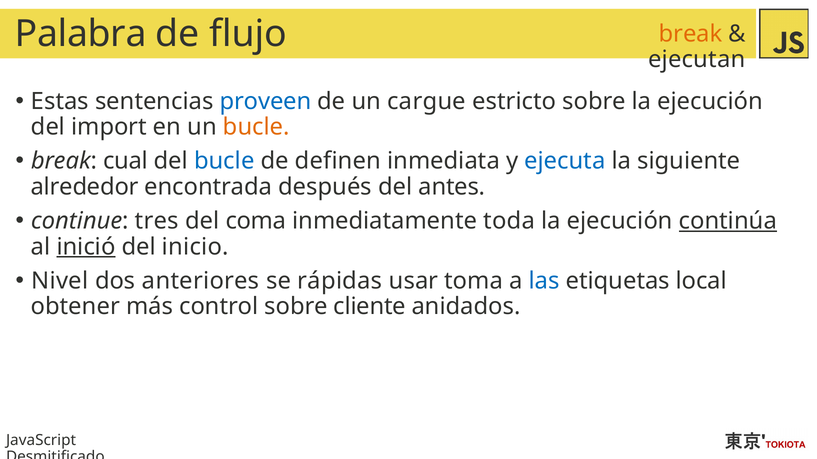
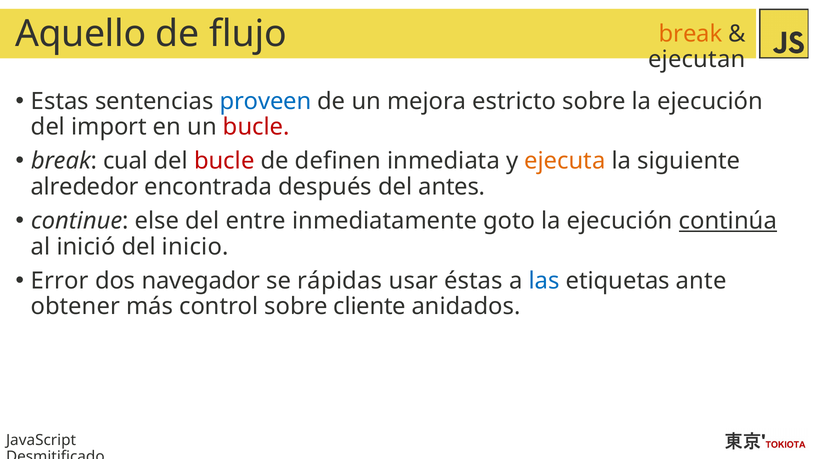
Palabra: Palabra -> Aquello (81, 34)
cargue: cargue -> mejora (427, 101)
bucle colour: orange -> red (256, 127)
bucle colour: blue -> red (224, 161)
ejecuta colour: blue -> orange (565, 161)
tres: tres -> else (157, 221)
coma: coma -> entre (256, 221)
toda: toda -> goto (509, 221)
inició underline: present -> none (86, 247)
Nivel: Nivel -> Error (60, 281)
anteriores: anteriores -> navegador (201, 281)
toma: toma -> éstas (474, 281)
local: local -> ante (701, 281)
